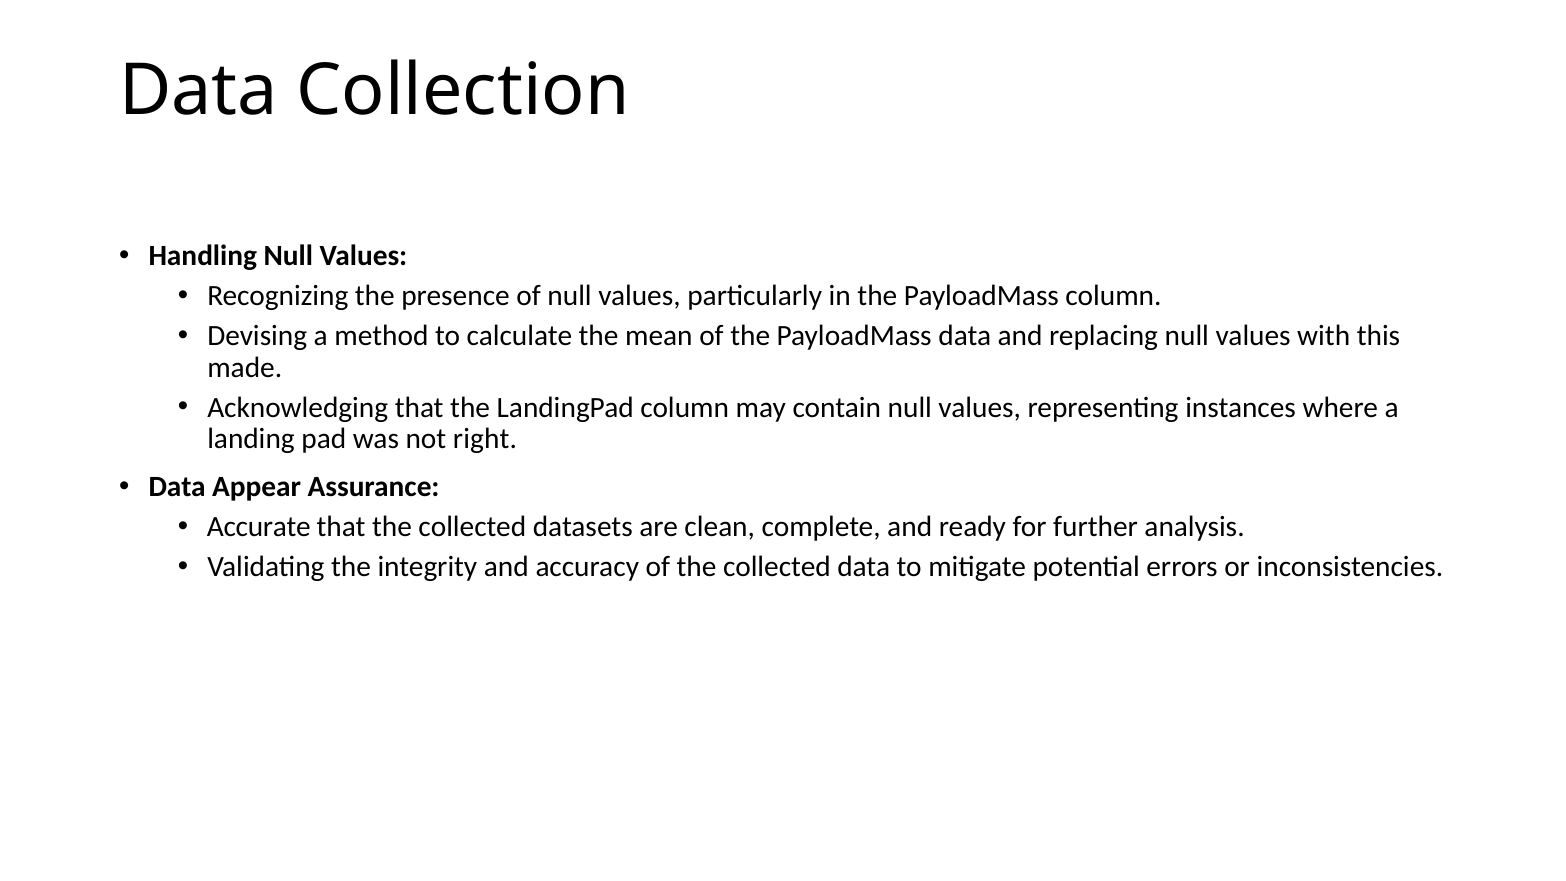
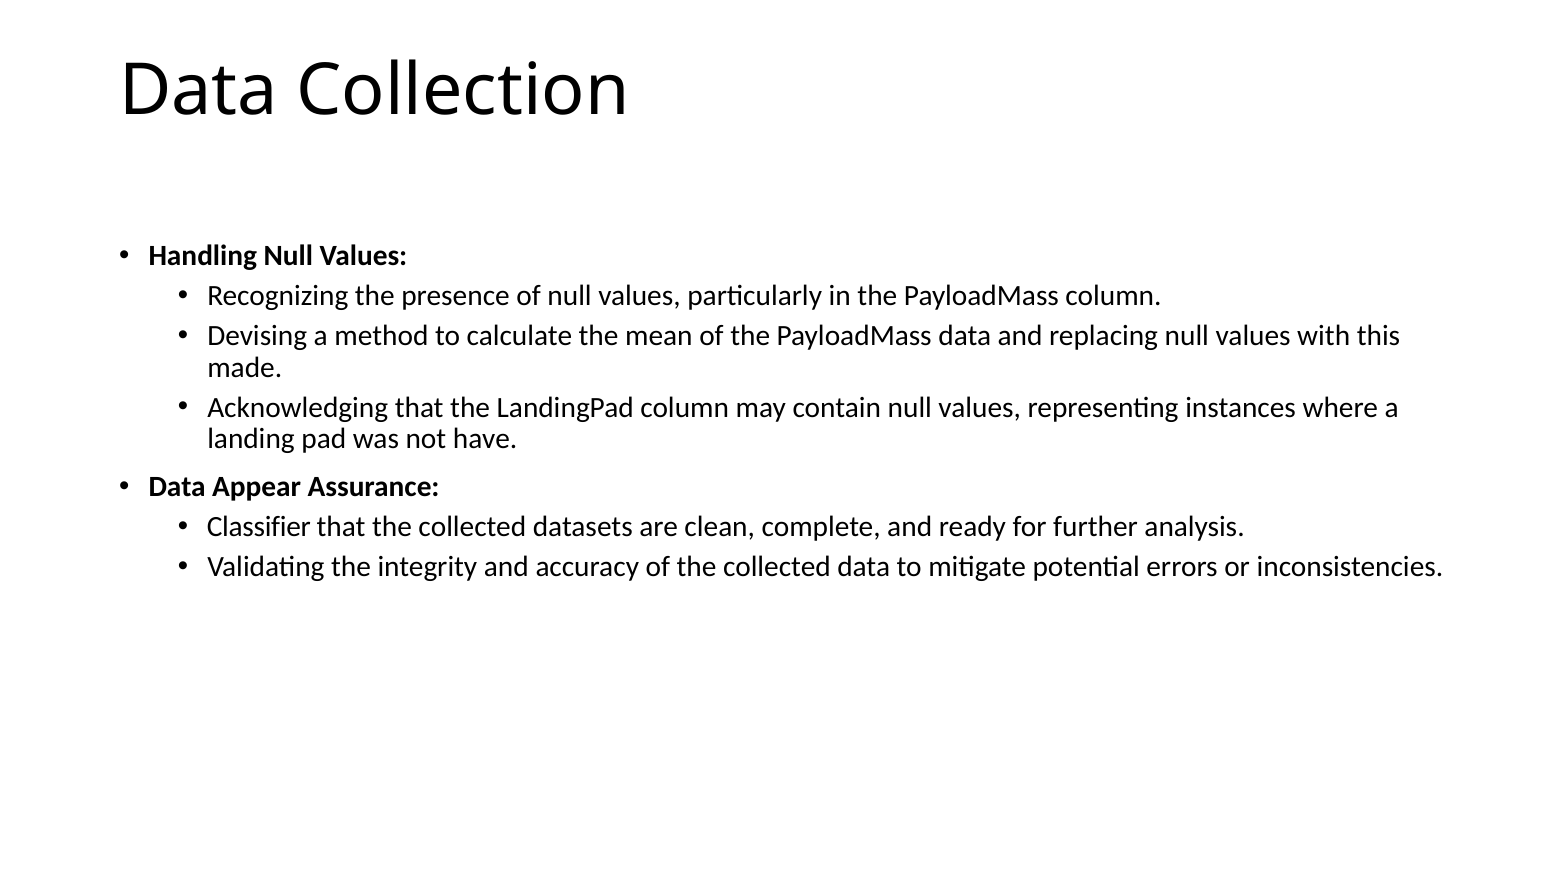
right: right -> have (485, 439)
Accurate: Accurate -> Classifier (259, 527)
